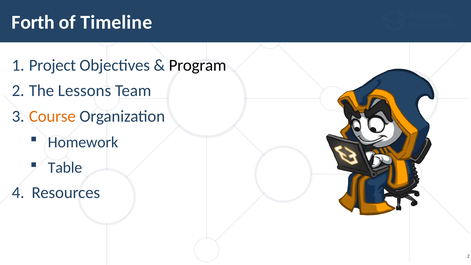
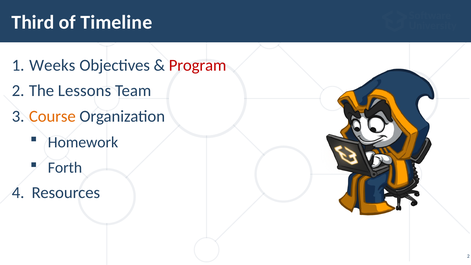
Forth: Forth -> Third (33, 22)
Project: Project -> Weeks (52, 65)
Program colour: black -> red (198, 65)
Table: Table -> Forth (65, 168)
